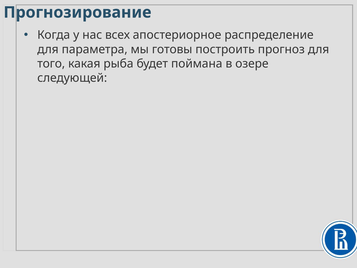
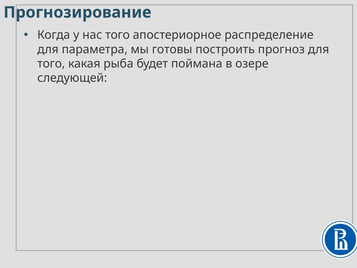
нас всех: всех -> того (118, 35)
